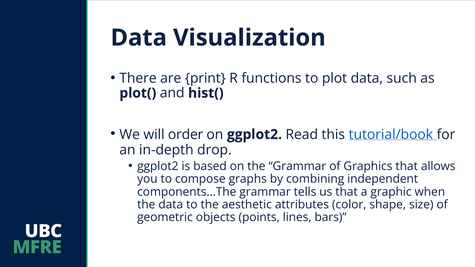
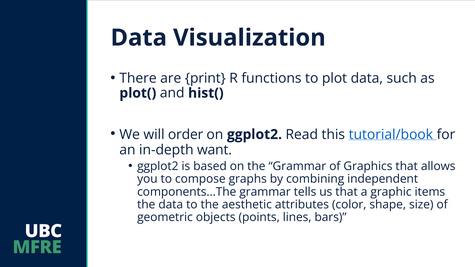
drop: drop -> want (214, 150)
when: when -> items (430, 192)
